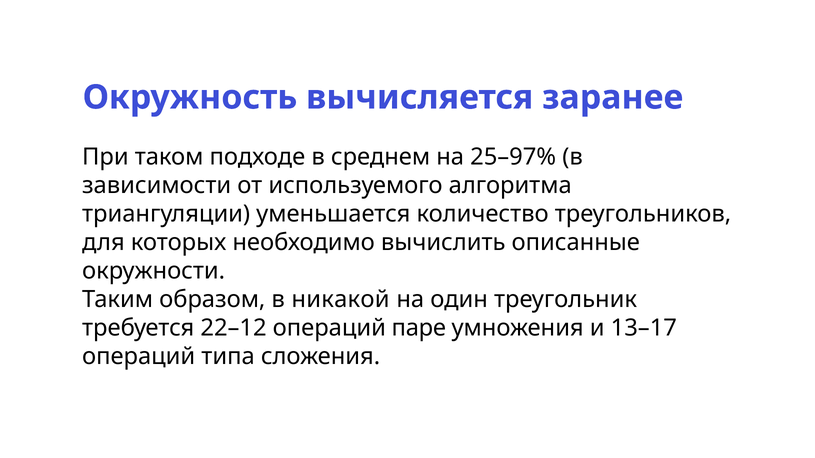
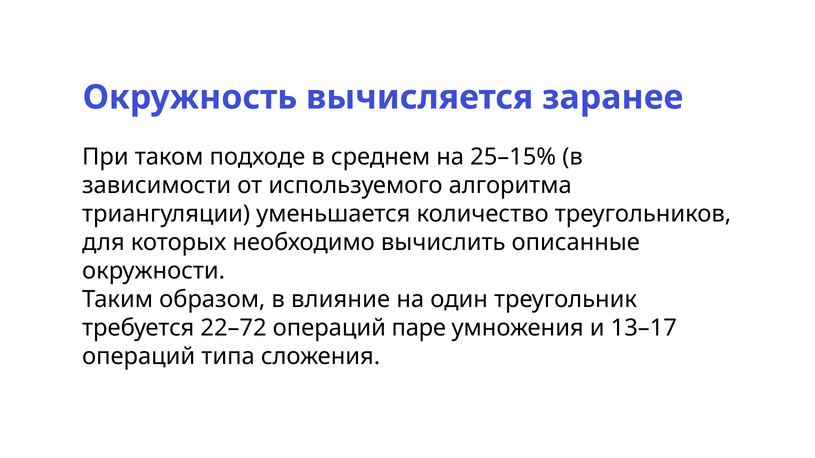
25–97%: 25–97% -> 25–15% (513, 157)
никакой: никакой -> влияние (341, 300)
22–12: 22–12 -> 22–72 (234, 328)
